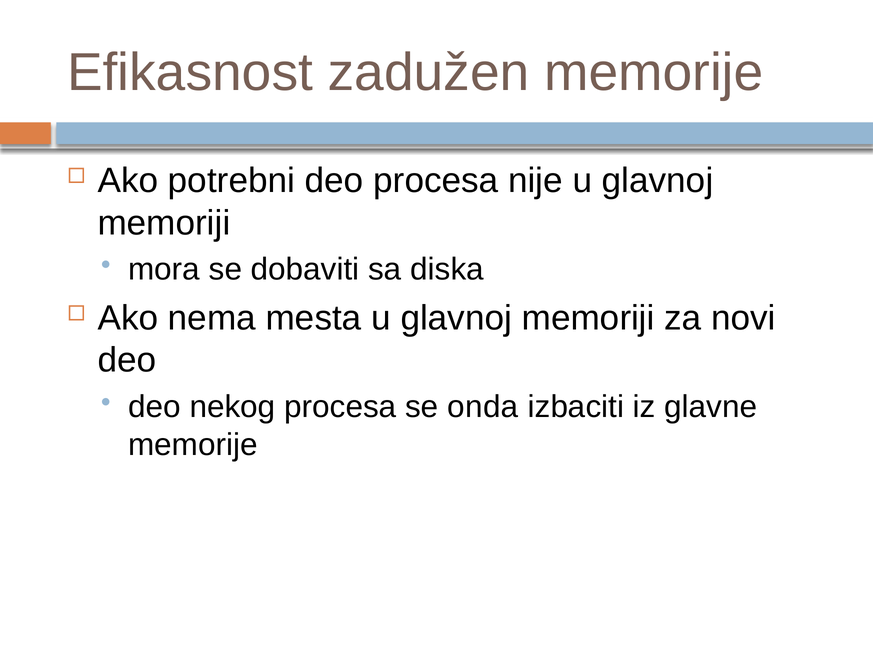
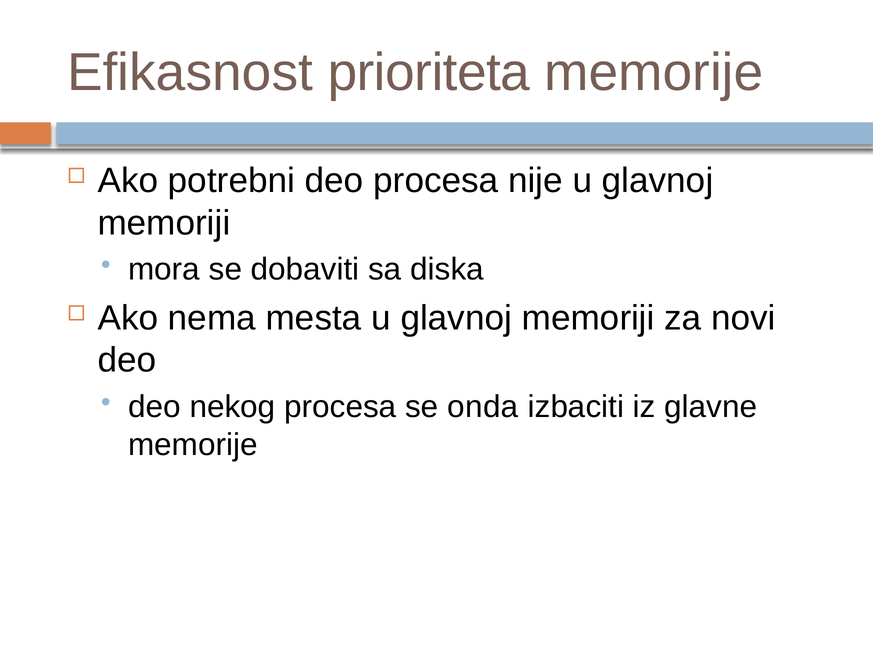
zadužen: zadužen -> prioriteta (429, 73)
